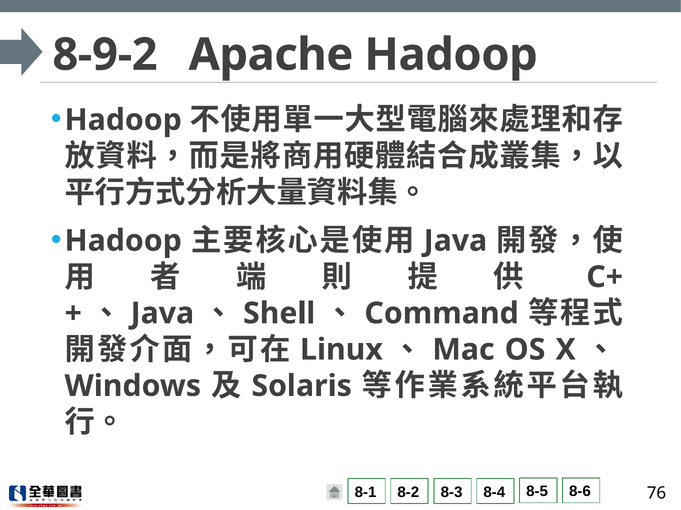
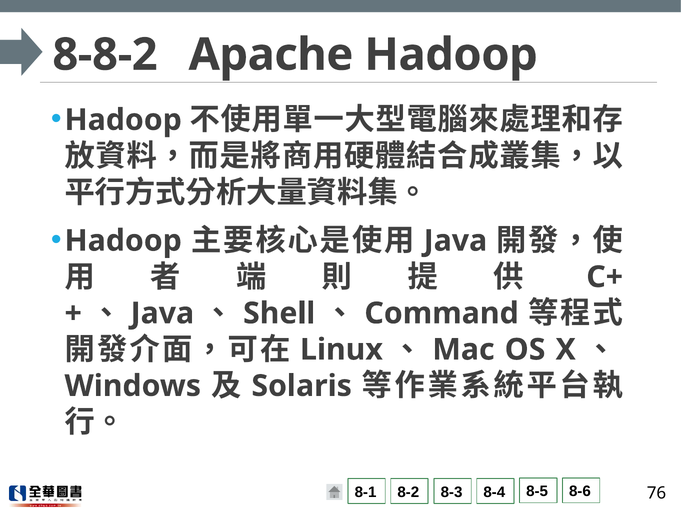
8-9-2: 8-9-2 -> 8-8-2 (105, 55)
